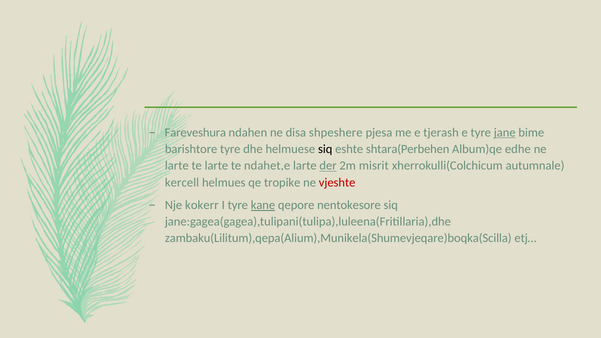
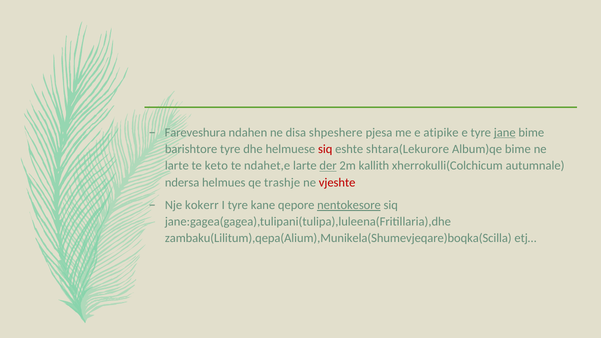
tjerash: tjerash -> atipike (441, 132)
siq colour: black -> red (325, 149)
shtara(Perbehen: shtara(Perbehen -> shtara(Lekurore (408, 149)
Album)qe edhe: edhe -> bime (518, 149)
te larte: larte -> keto (216, 166)
misrit: misrit -> kallith (374, 166)
kercell: kercell -> ndersa (182, 183)
tropike: tropike -> trashje (282, 183)
kane underline: present -> none (263, 205)
nentokesore underline: none -> present (349, 205)
